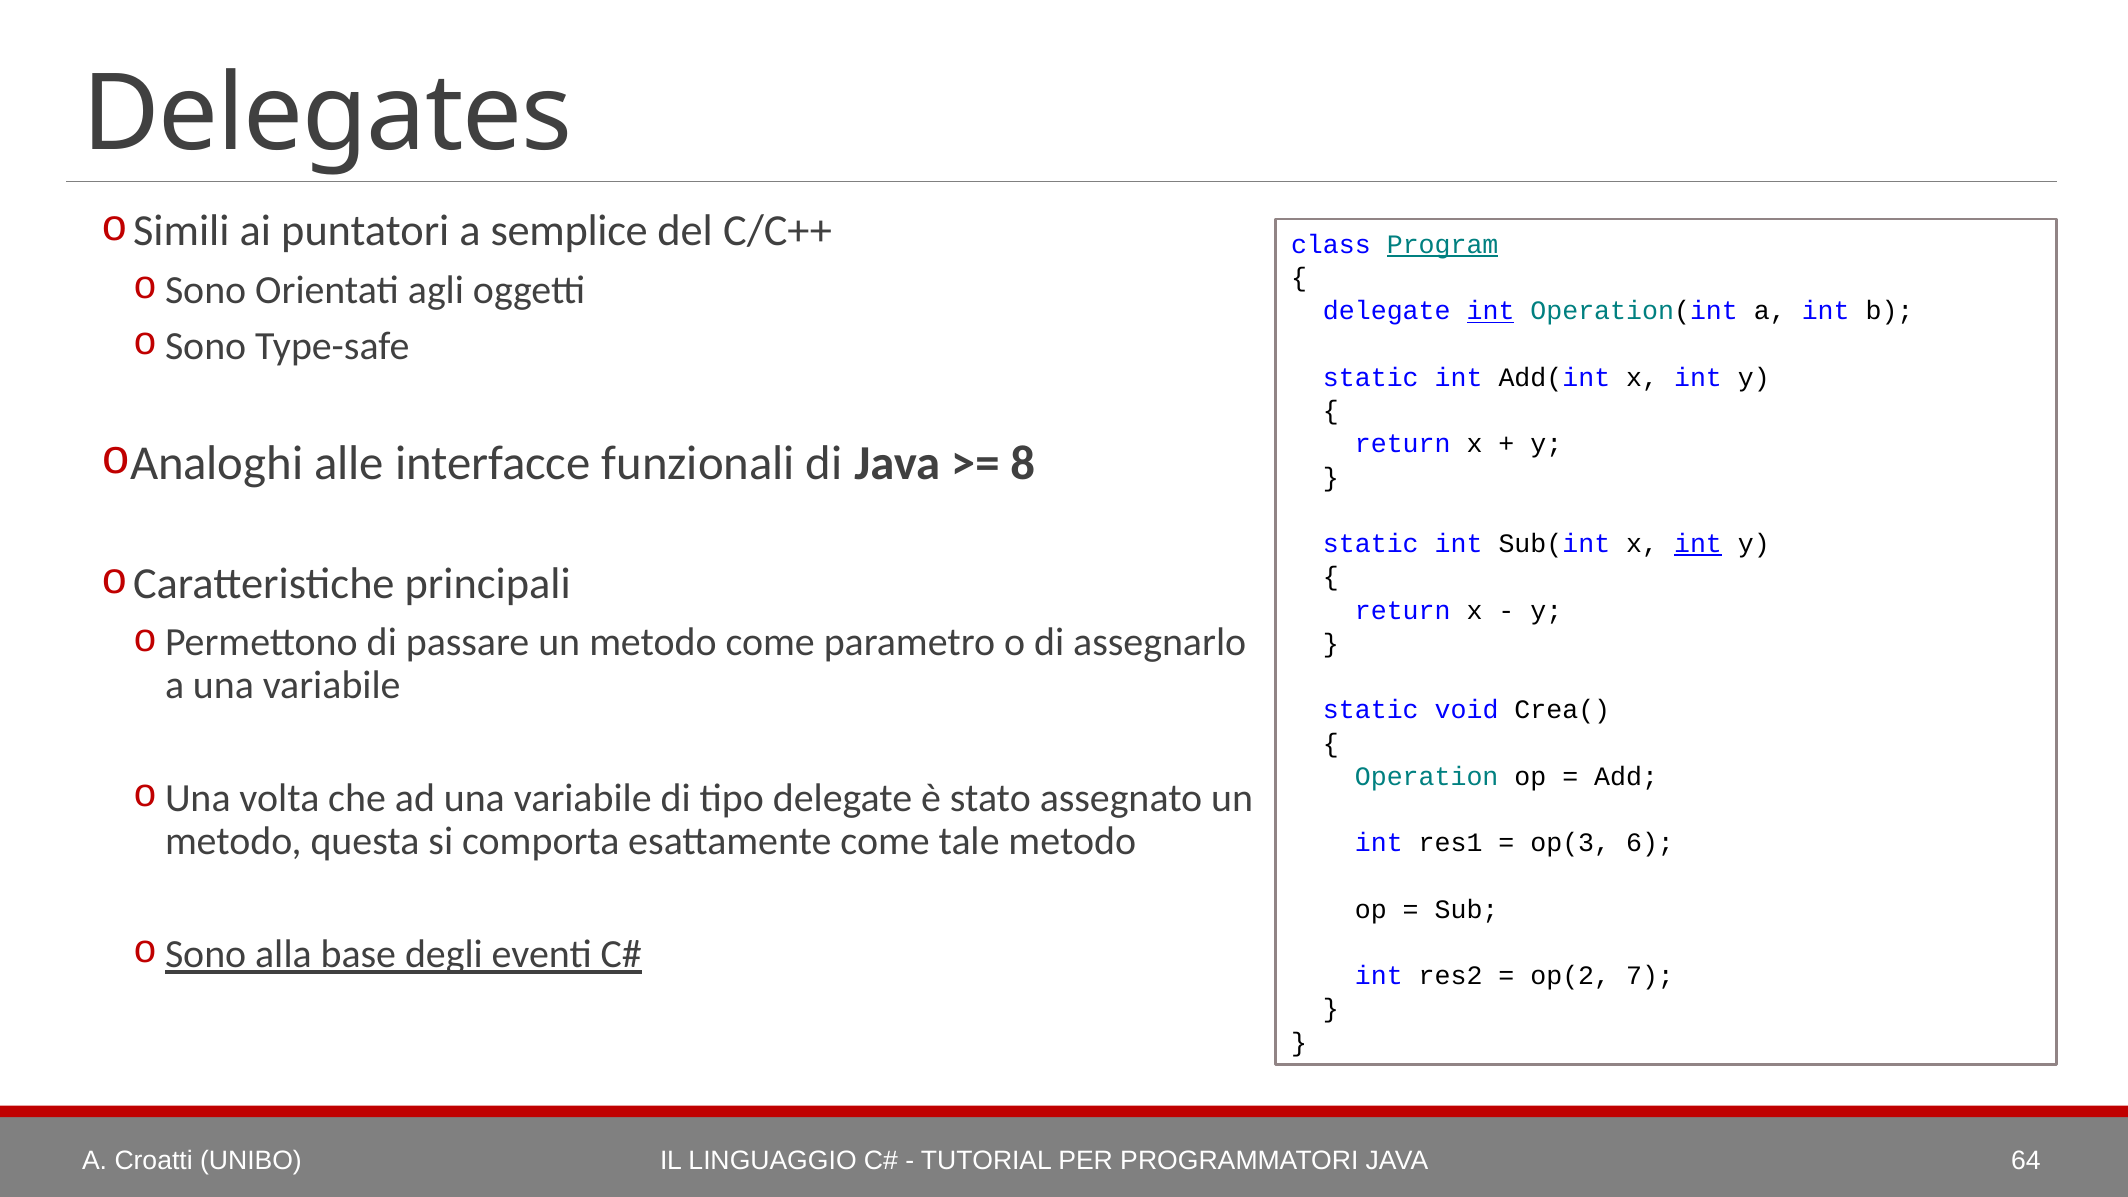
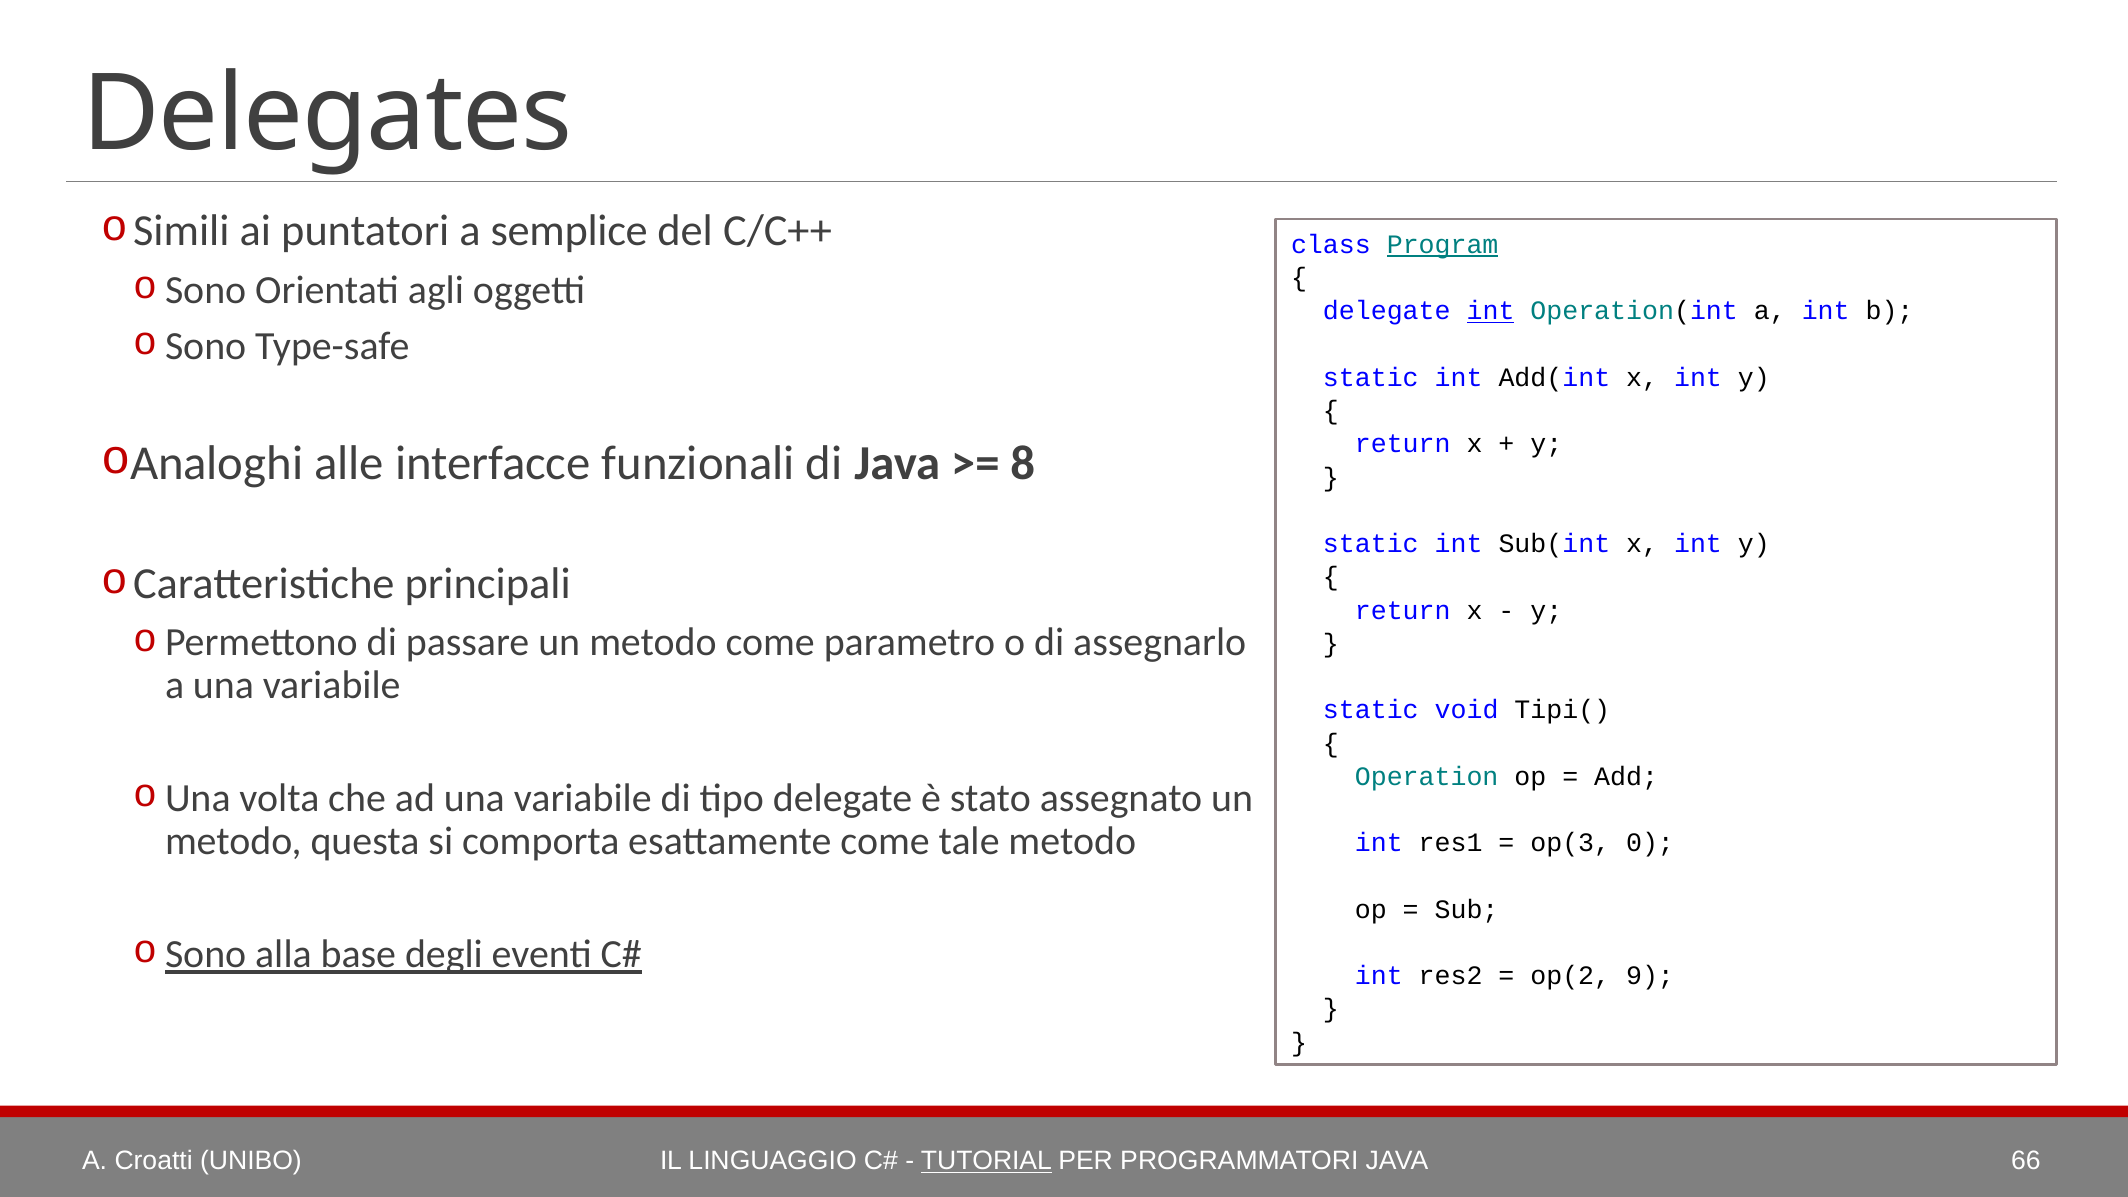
int underline: present -> none (1698, 544)
Crea(: Crea( -> Tipi( (1562, 710)
6: 6 -> 0 (1650, 843)
7: 7 -> 9 (1650, 976)
TUTORIAL underline: none -> present (986, 1161)
64: 64 -> 66 (2026, 1161)
